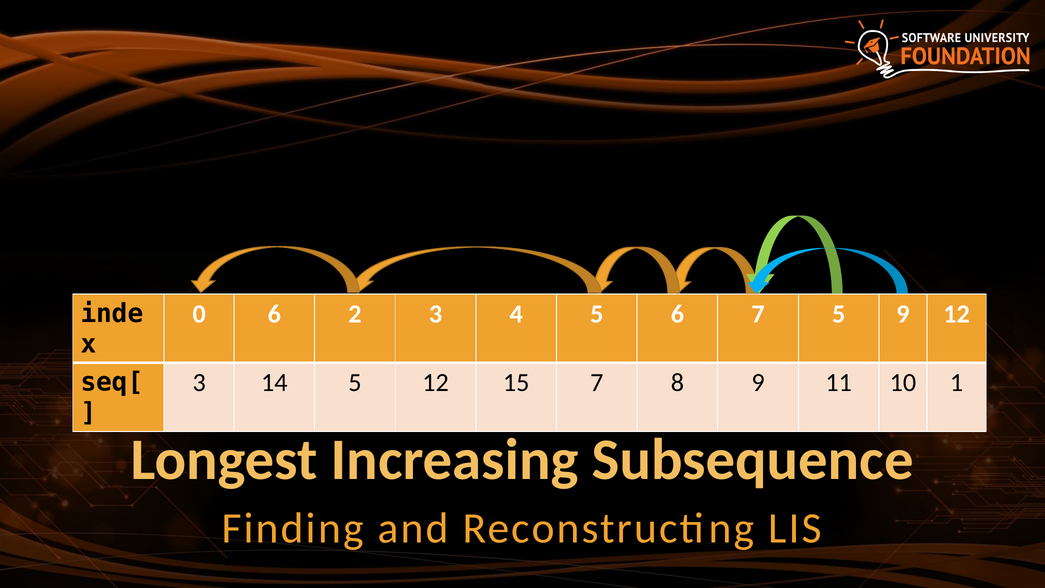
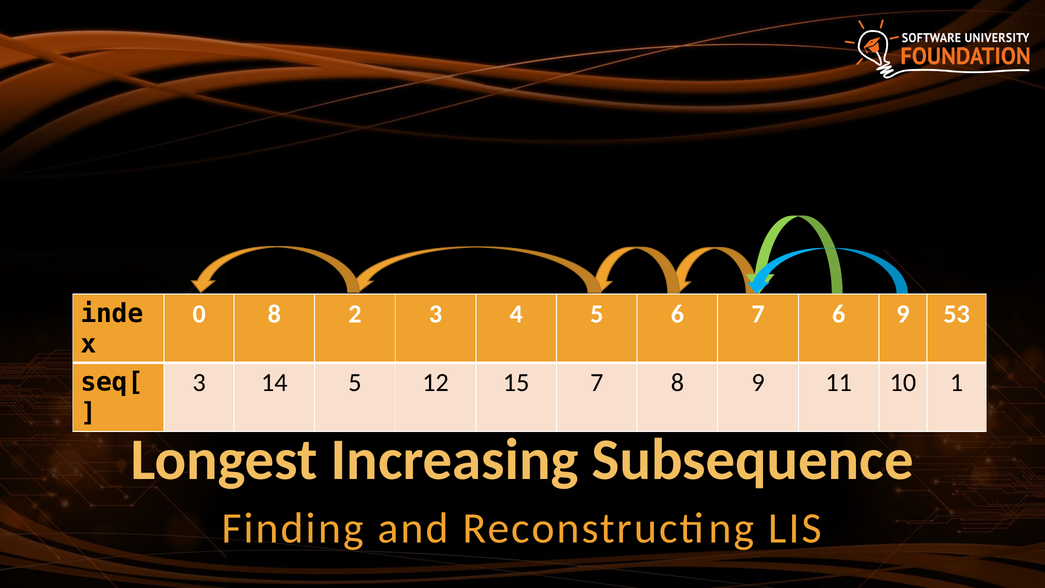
0 6: 6 -> 8 (274, 314)
7 5: 5 -> 6 (839, 314)
9 12: 12 -> 53 (957, 314)
